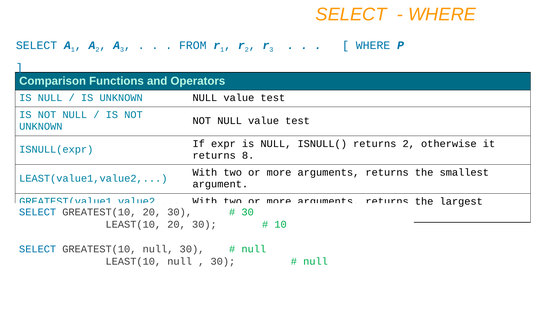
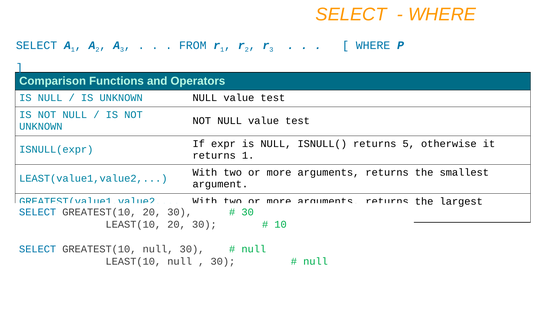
returns 2: 2 -> 5 (409, 144)
returns 8: 8 -> 1 (248, 155)
